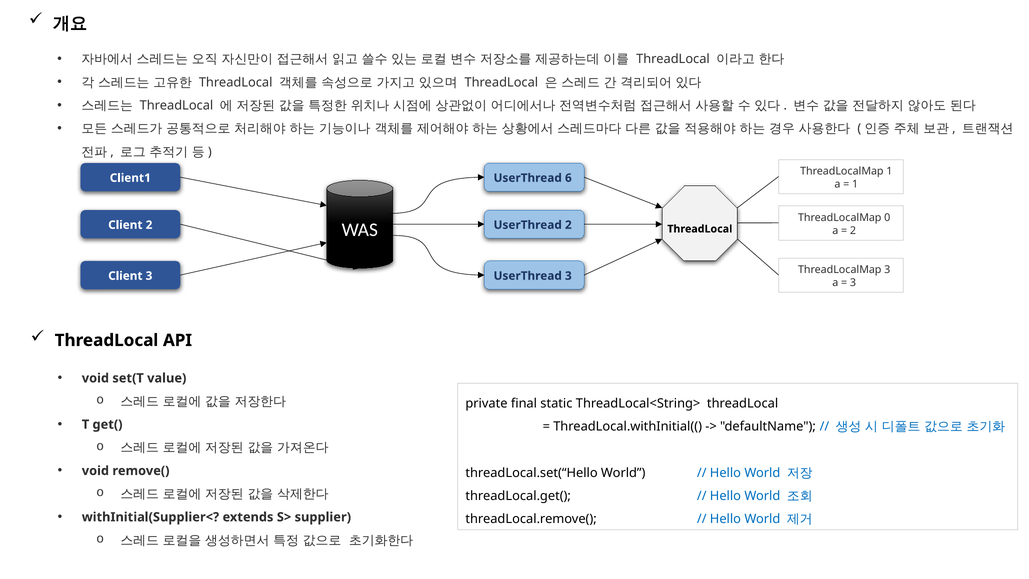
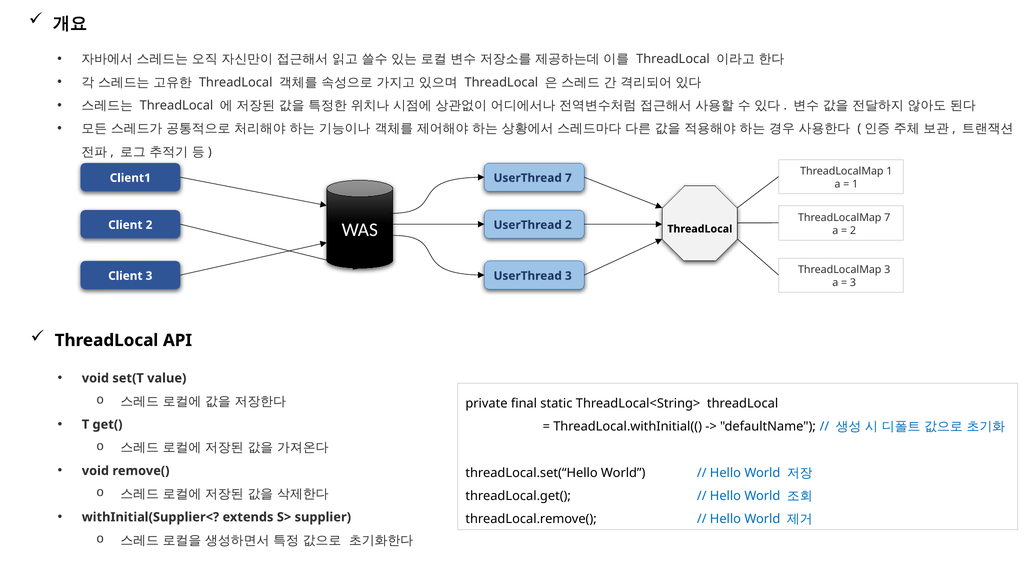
UserThread 6: 6 -> 7 (568, 178)
ThreadLocalMap 0: 0 -> 7 (887, 218)
